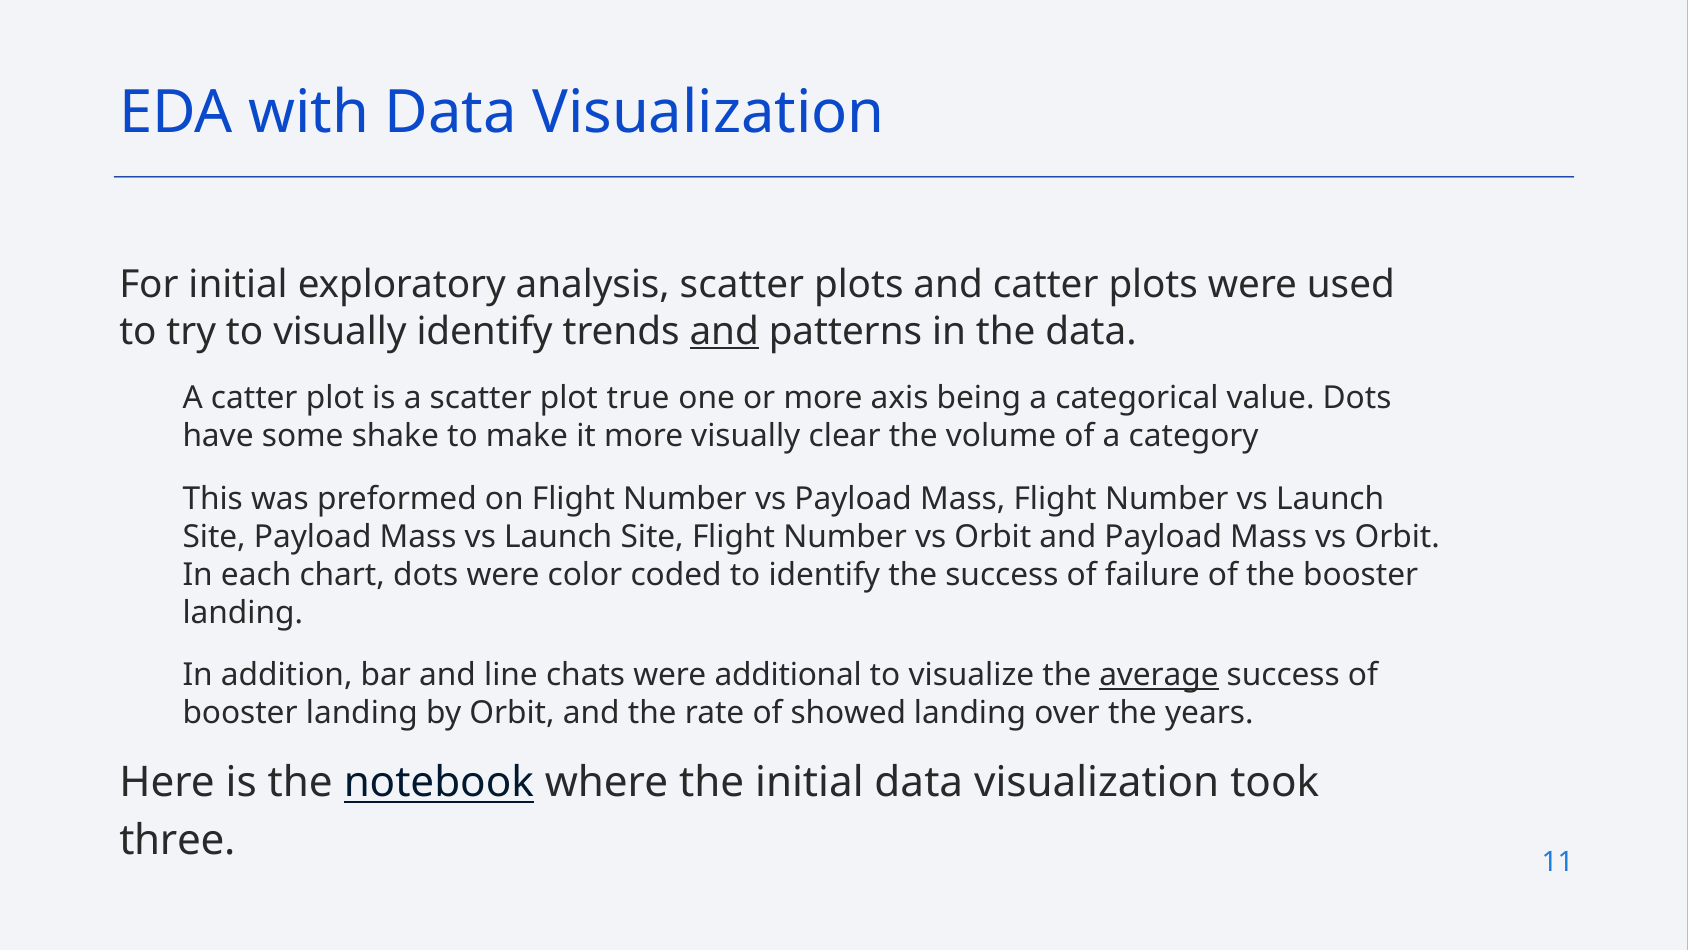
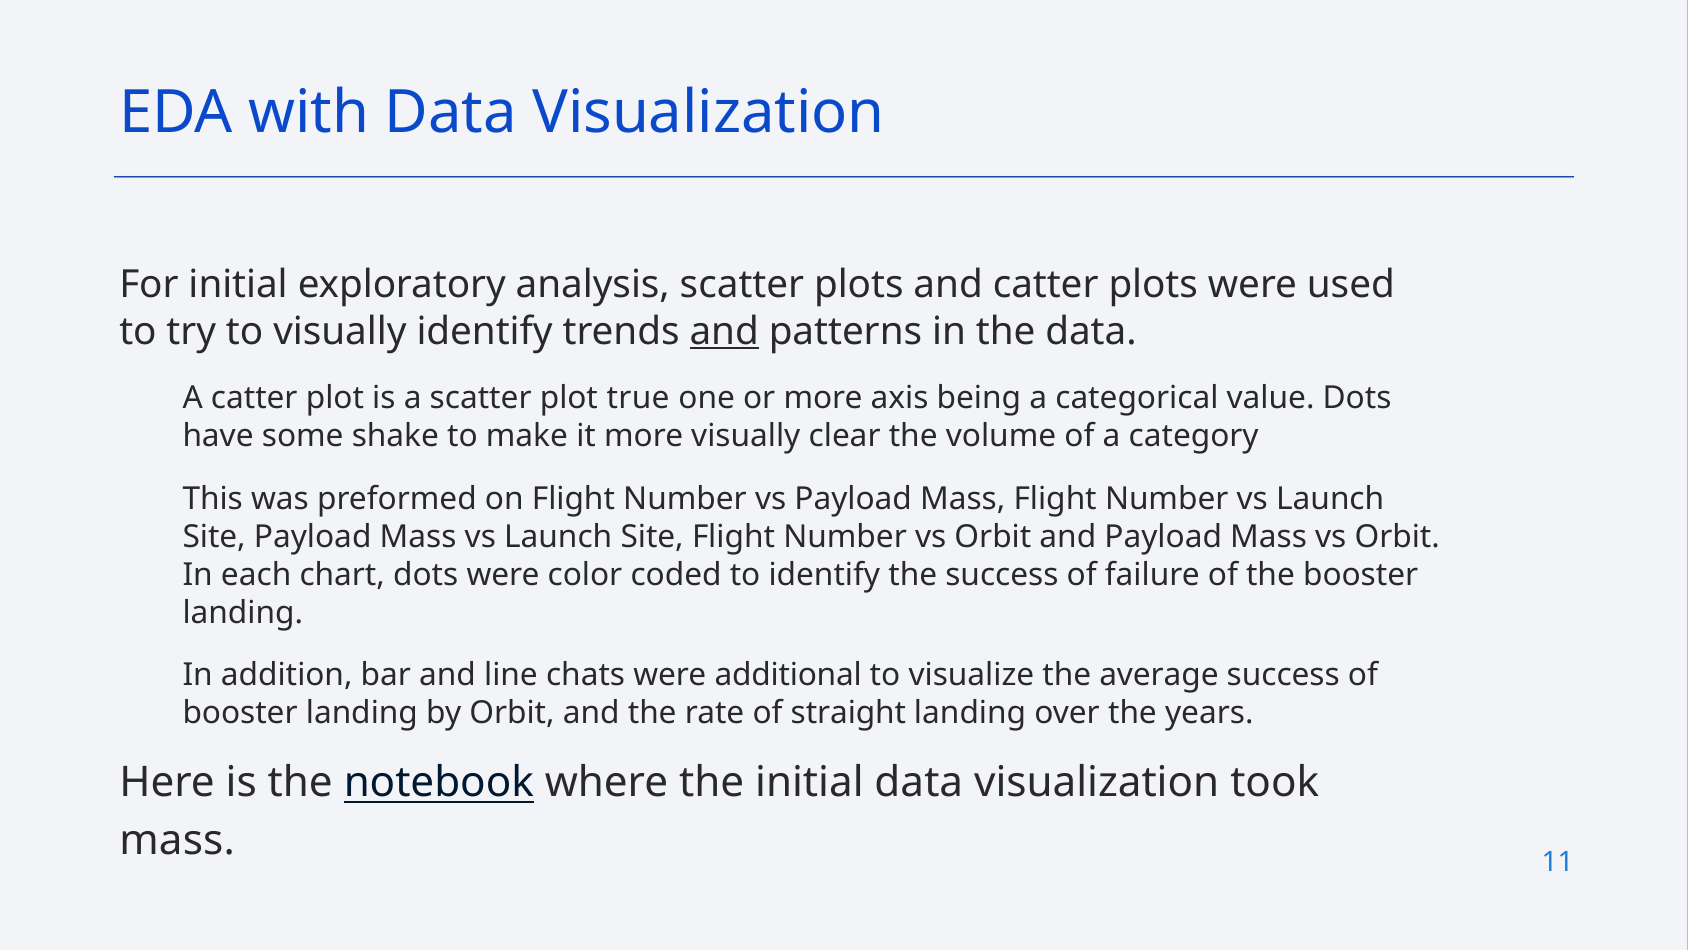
average underline: present -> none (1159, 675)
showed: showed -> straight (848, 713)
three: three -> mass (177, 840)
